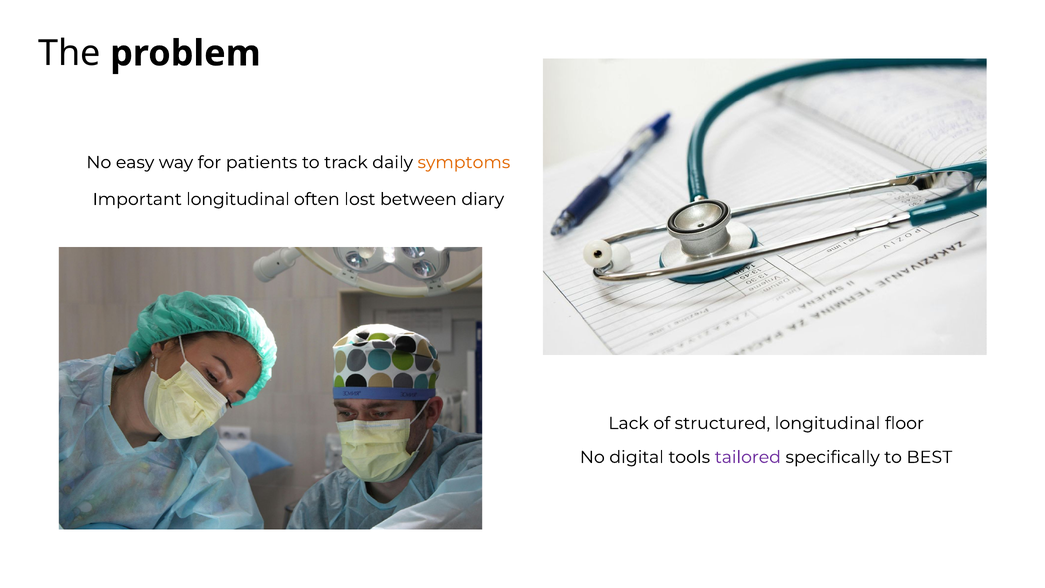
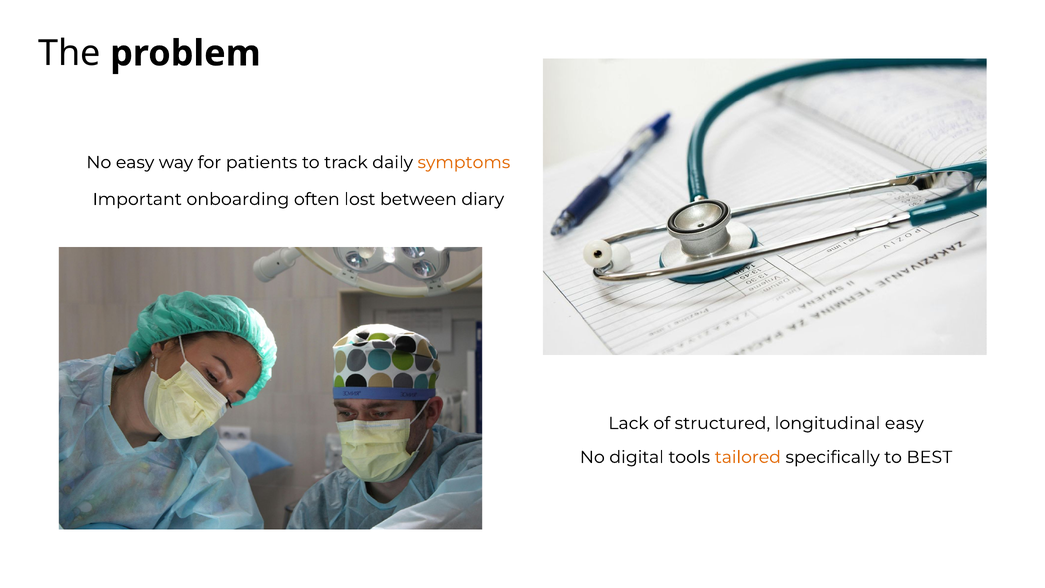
Important longitudinal: longitudinal -> onboarding (238, 199)
longitudinal floor: floor -> easy (904, 423)
tailored colour: purple -> orange (748, 457)
